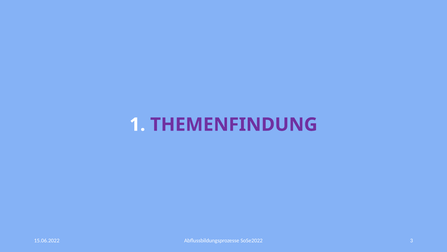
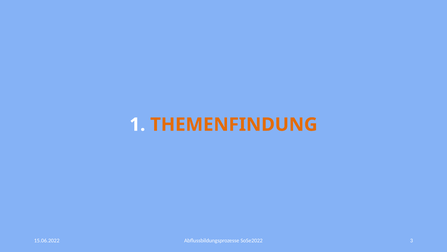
THEMENFINDUNG colour: purple -> orange (234, 124)
